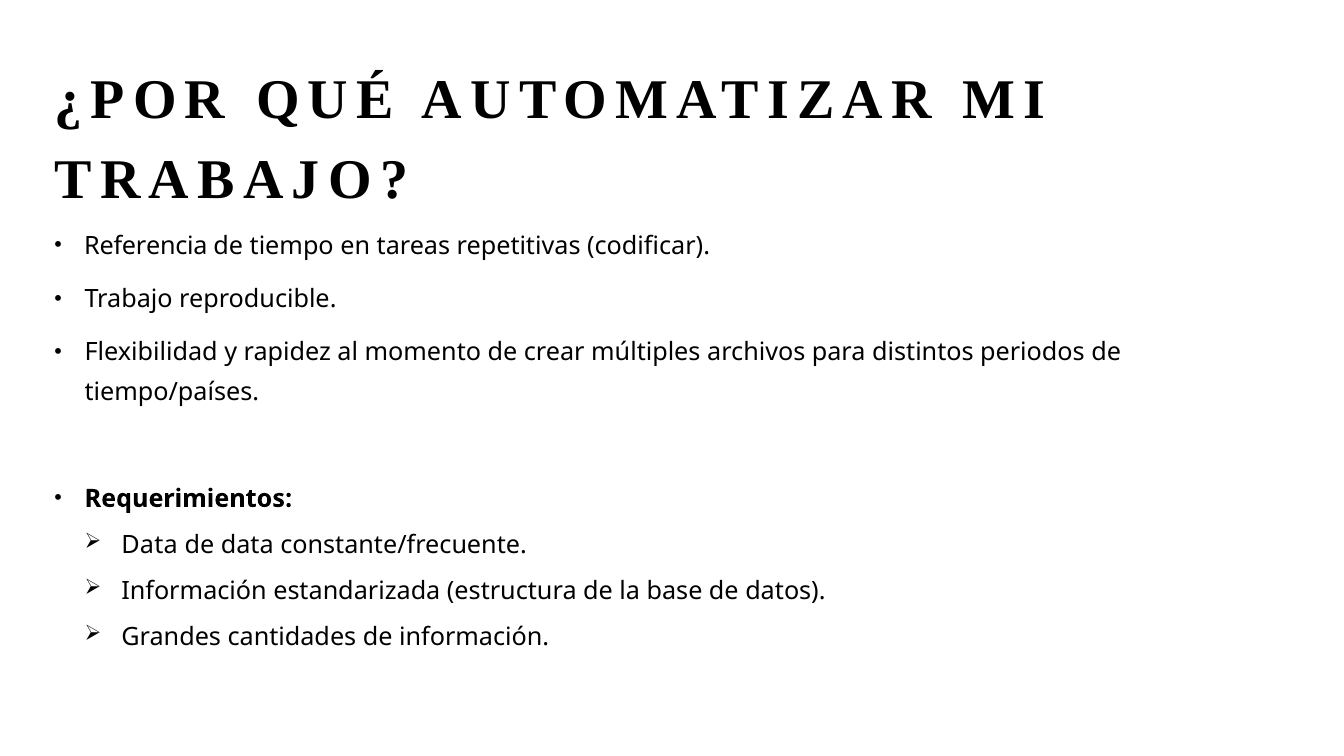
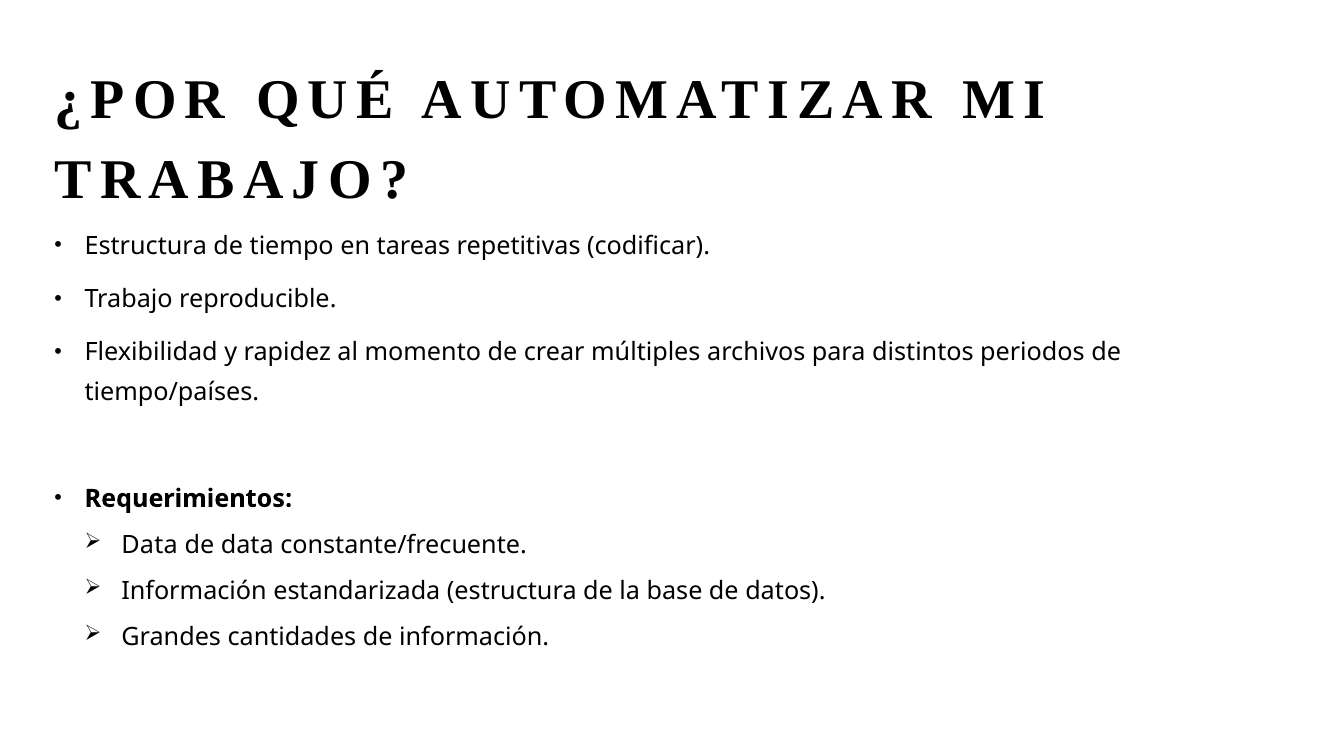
Referencia: Referencia -> Estructura (146, 246)
